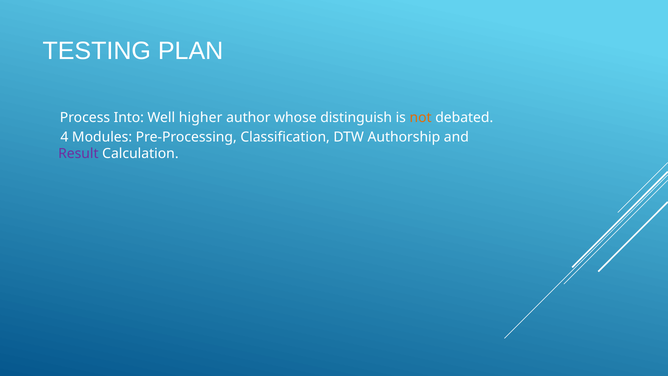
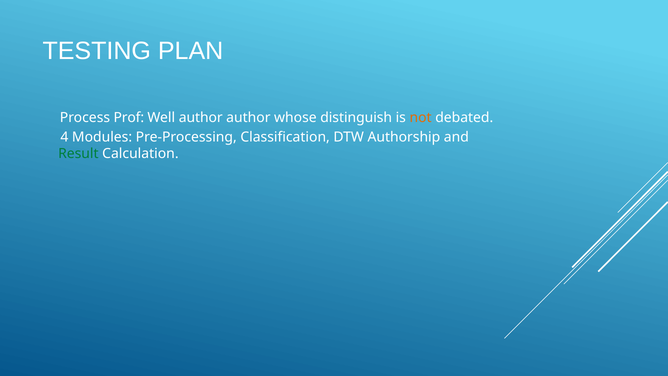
Into: Into -> Prof (129, 117)
Well higher: higher -> author (201, 117)
Result colour: purple -> green (78, 154)
